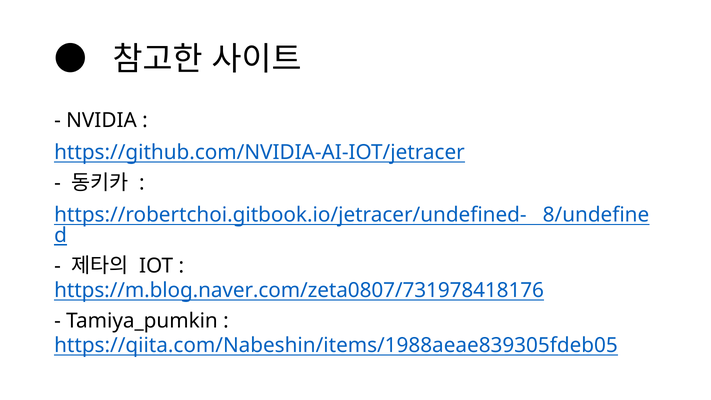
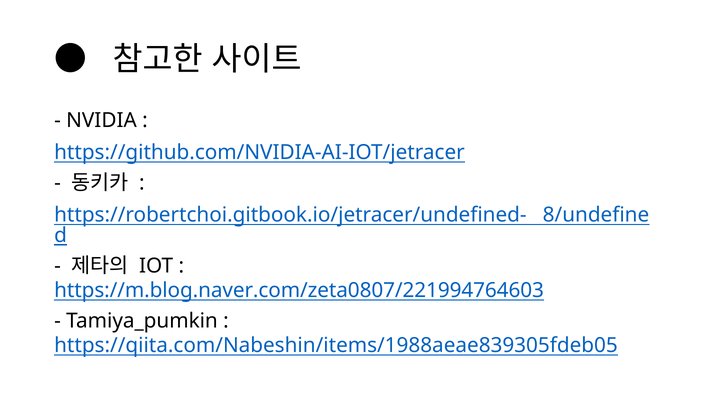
https://m.blog.naver.com/zeta0807/731978418176: https://m.blog.naver.com/zeta0807/731978418176 -> https://m.blog.naver.com/zeta0807/221994764603 (299, 290)
